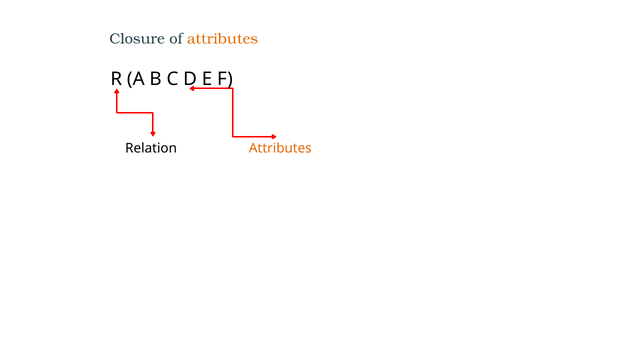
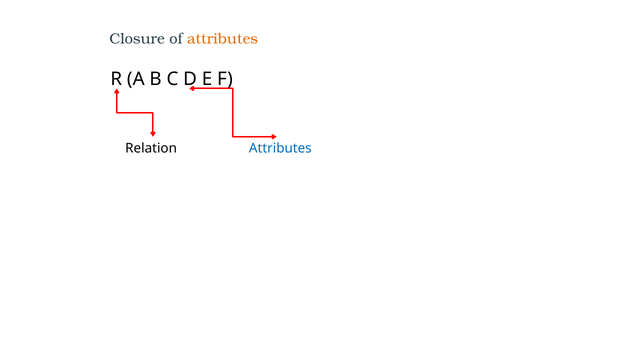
Attributes colour: orange -> blue (280, 148)
